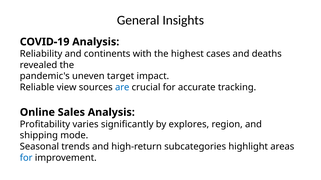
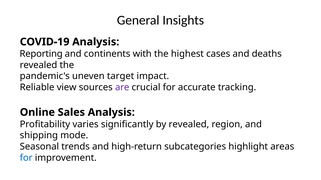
Reliability: Reliability -> Reporting (41, 54)
are colour: blue -> purple (122, 88)
by explores: explores -> revealed (189, 125)
